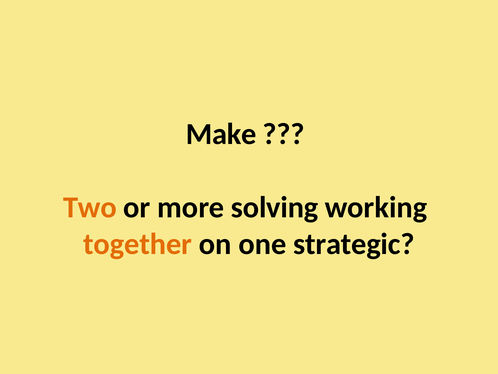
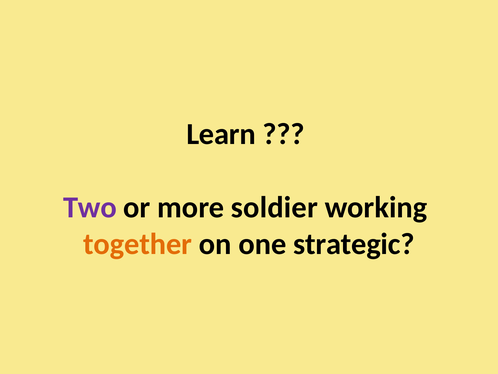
Make: Make -> Learn (221, 134)
Two colour: orange -> purple (90, 207)
solving: solving -> soldier (274, 207)
